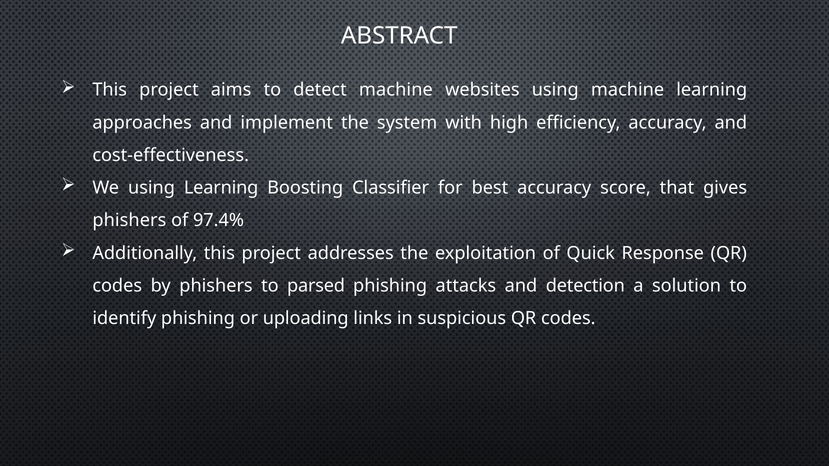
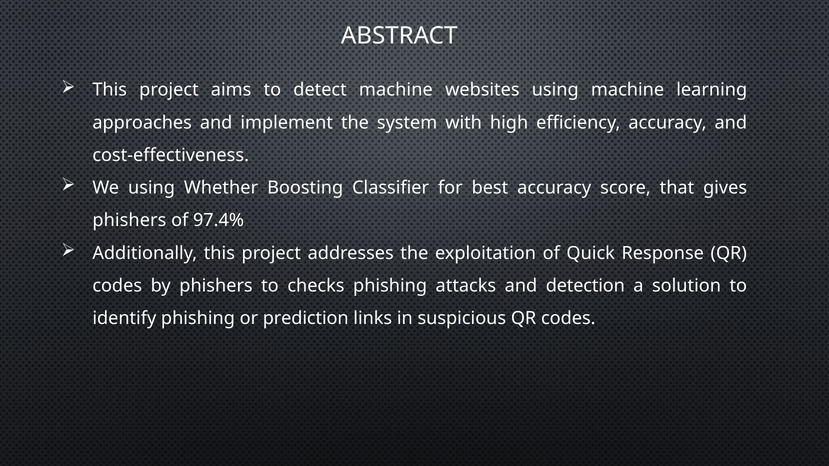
using Learning: Learning -> Whether (221, 188)
parsed: parsed -> checks (316, 286)
uploading: uploading -> prediction (306, 318)
